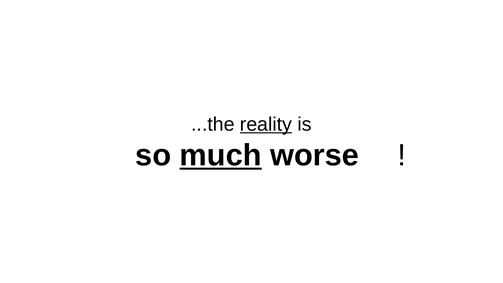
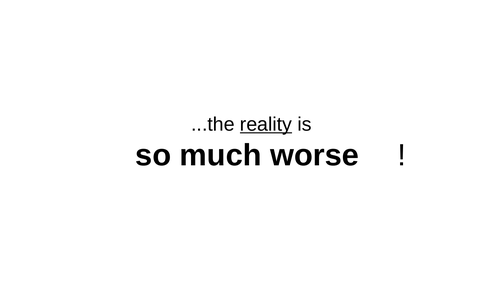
much underline: present -> none (221, 155)
